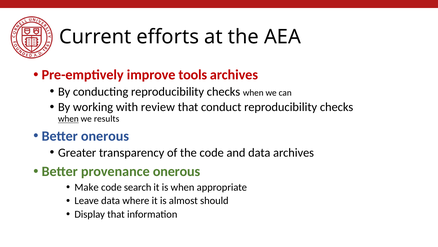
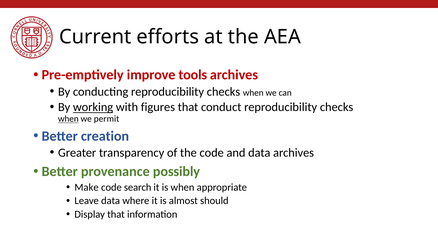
working underline: none -> present (93, 107)
review: review -> figures (158, 107)
results: results -> permit (107, 119)
Better onerous: onerous -> creation (105, 136)
provenance onerous: onerous -> possibly (176, 171)
